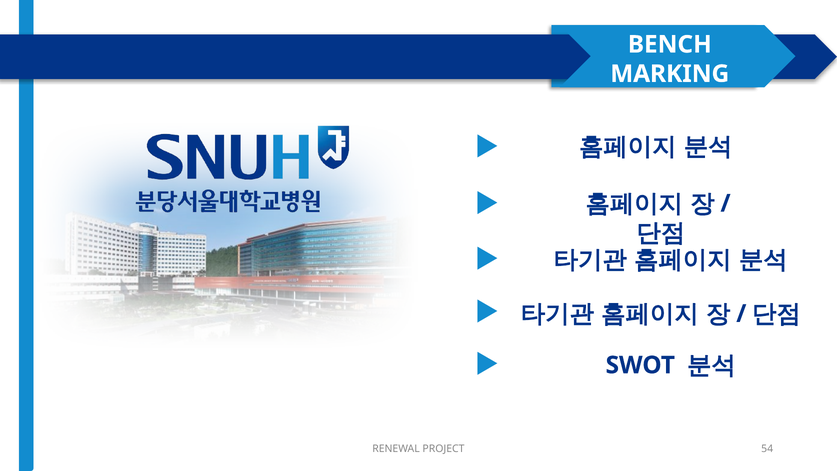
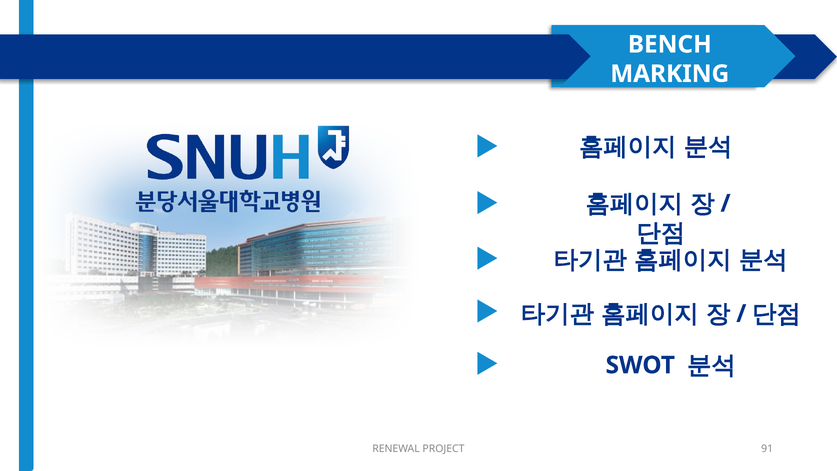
54: 54 -> 91 (767, 449)
